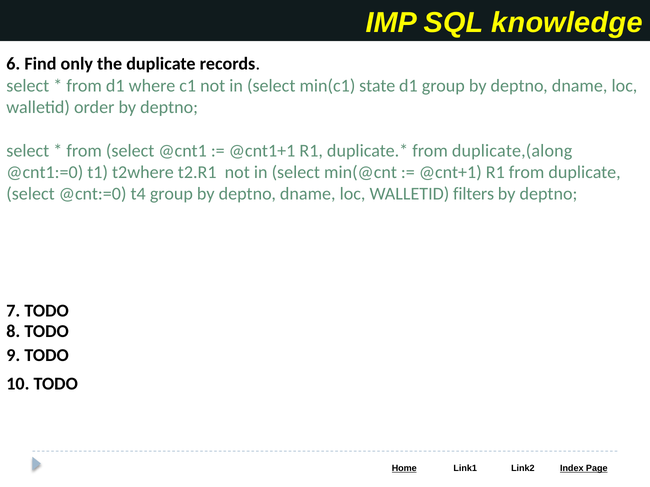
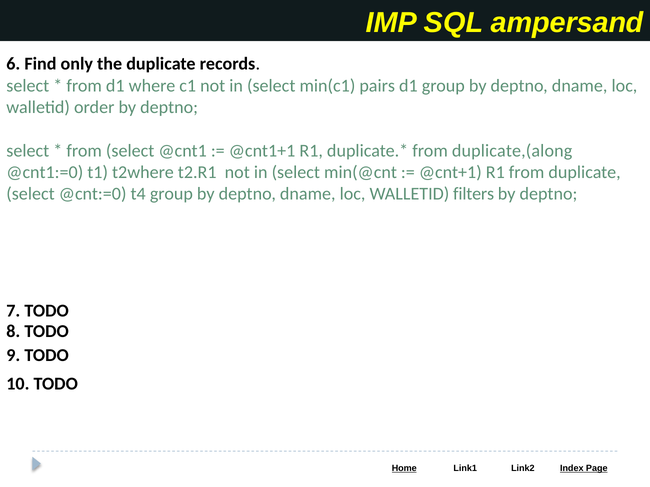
knowledge: knowledge -> ampersand (567, 23)
state: state -> pairs (377, 86)
